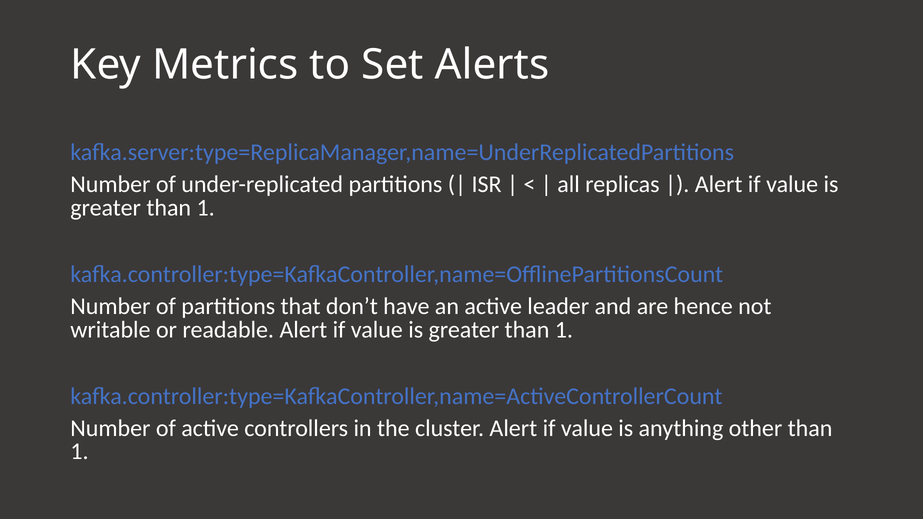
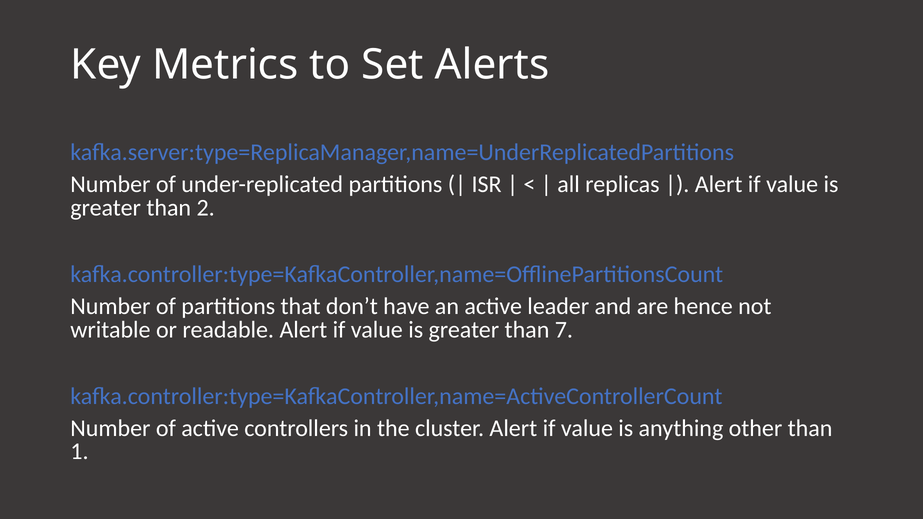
1: 1 -> 2 (206, 208)
1: 1 -> 7 (564, 330)
